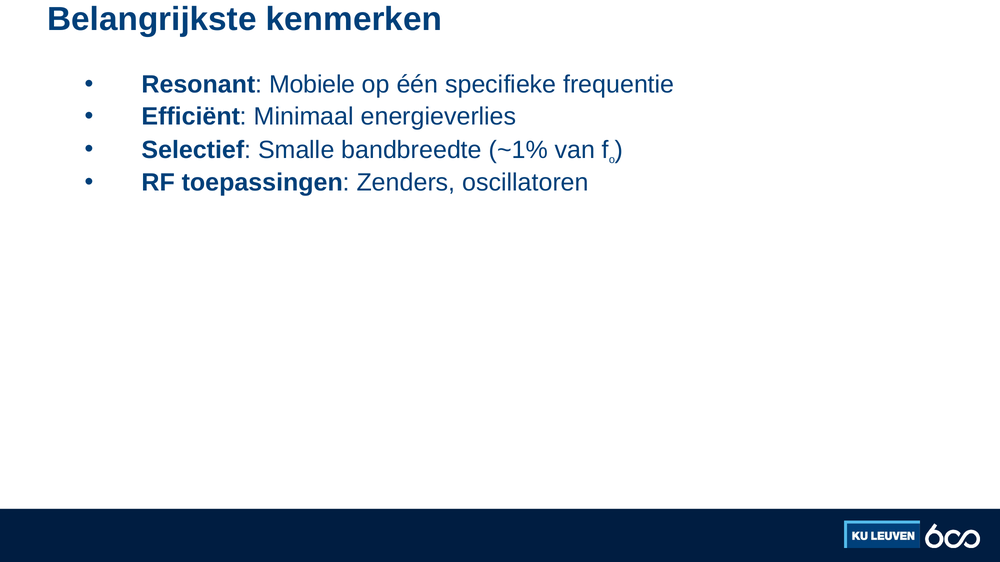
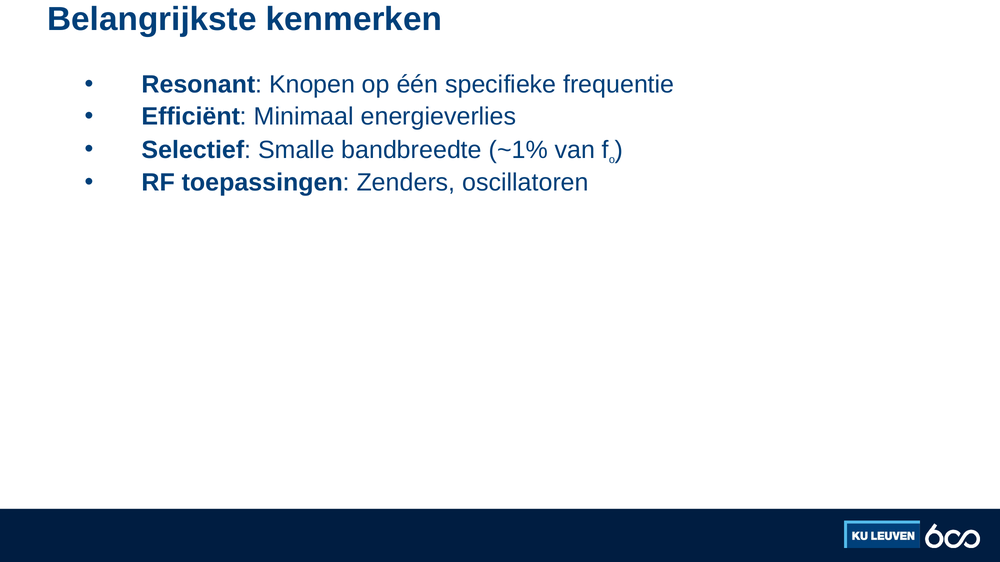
Mobiele: Mobiele -> Knopen (312, 85)
